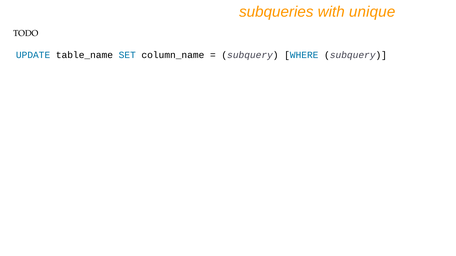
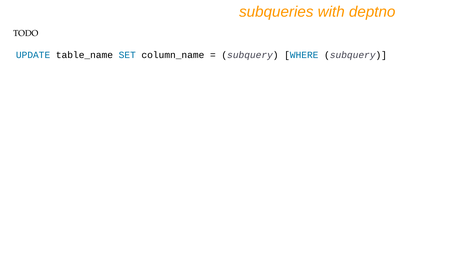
unique: unique -> deptno (372, 12)
